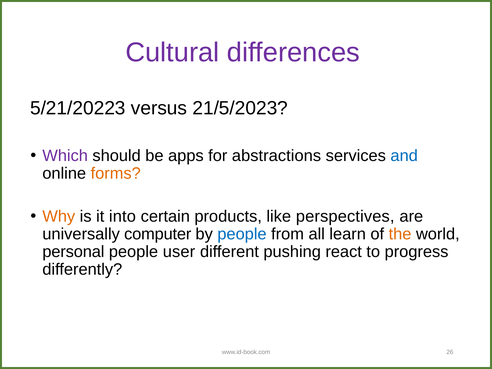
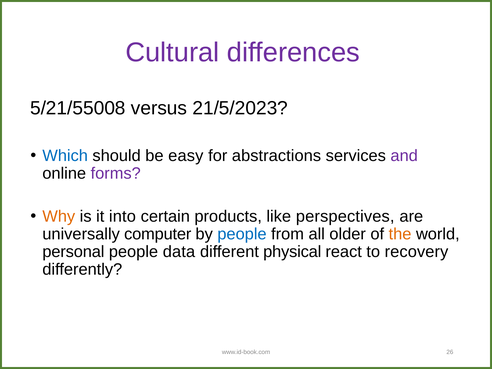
5/21/20223: 5/21/20223 -> 5/21/55008 (78, 108)
Which colour: purple -> blue (65, 156)
apps: apps -> easy (186, 156)
and colour: blue -> purple (404, 156)
forms colour: orange -> purple (116, 173)
learn: learn -> older (348, 234)
user: user -> data (179, 252)
pushing: pushing -> physical (292, 252)
progress: progress -> recovery (416, 252)
